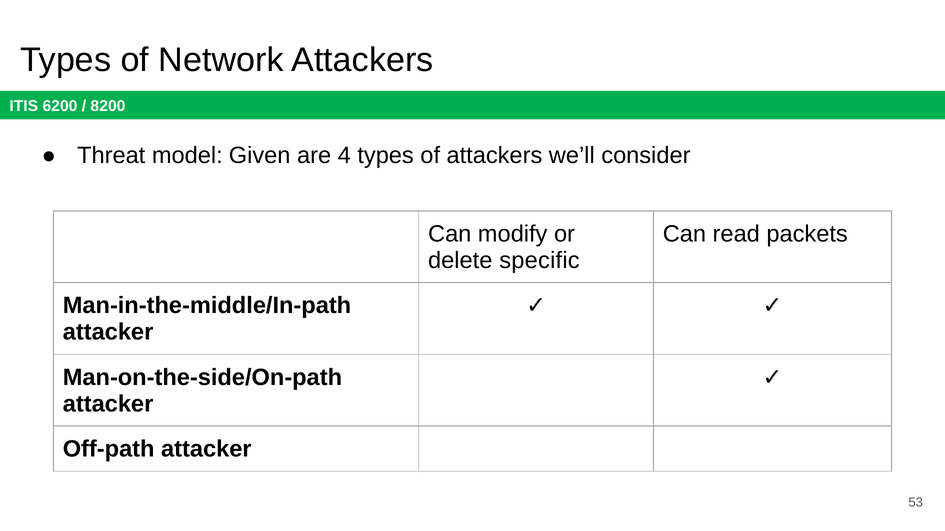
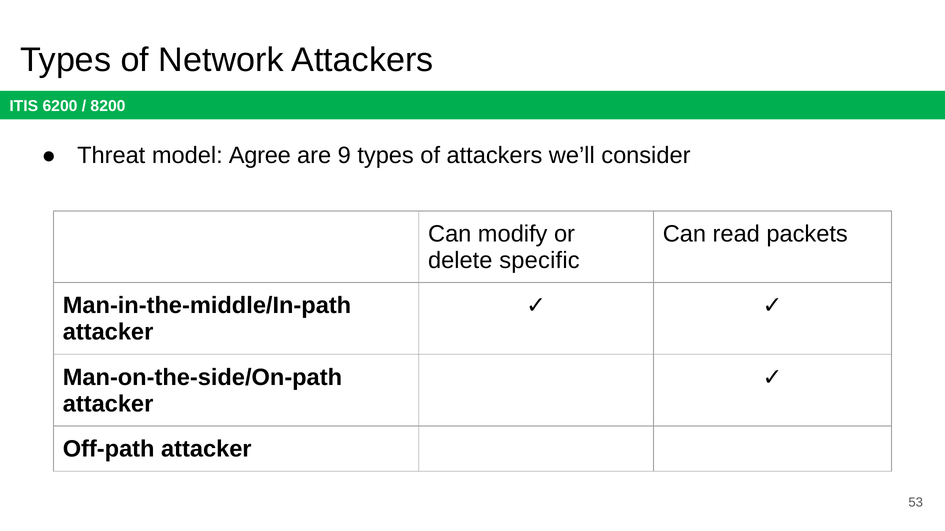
Given: Given -> Agree (260, 156)
4: 4 -> 9 (344, 156)
